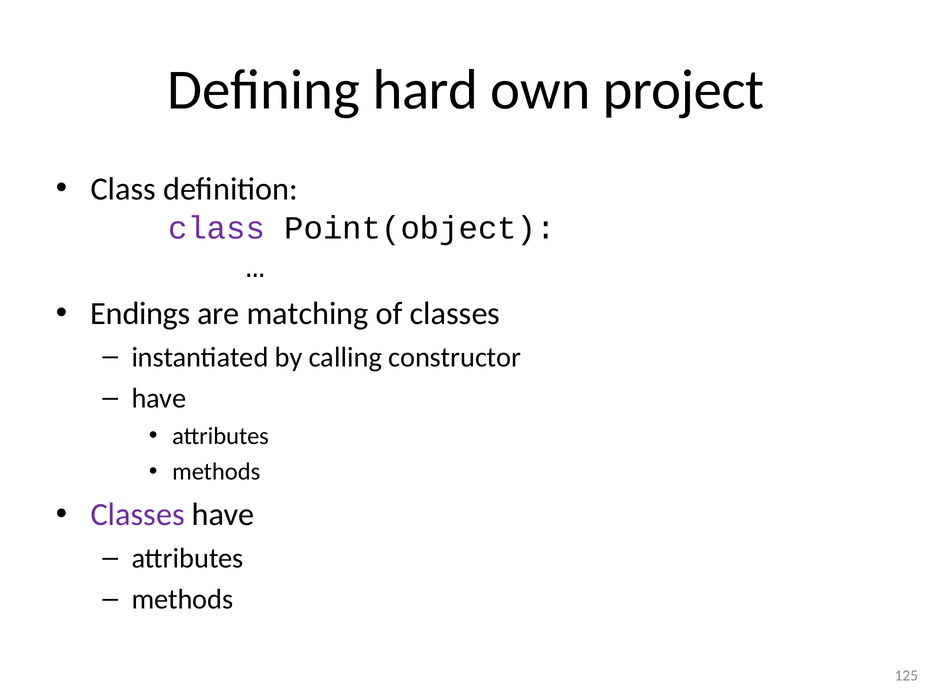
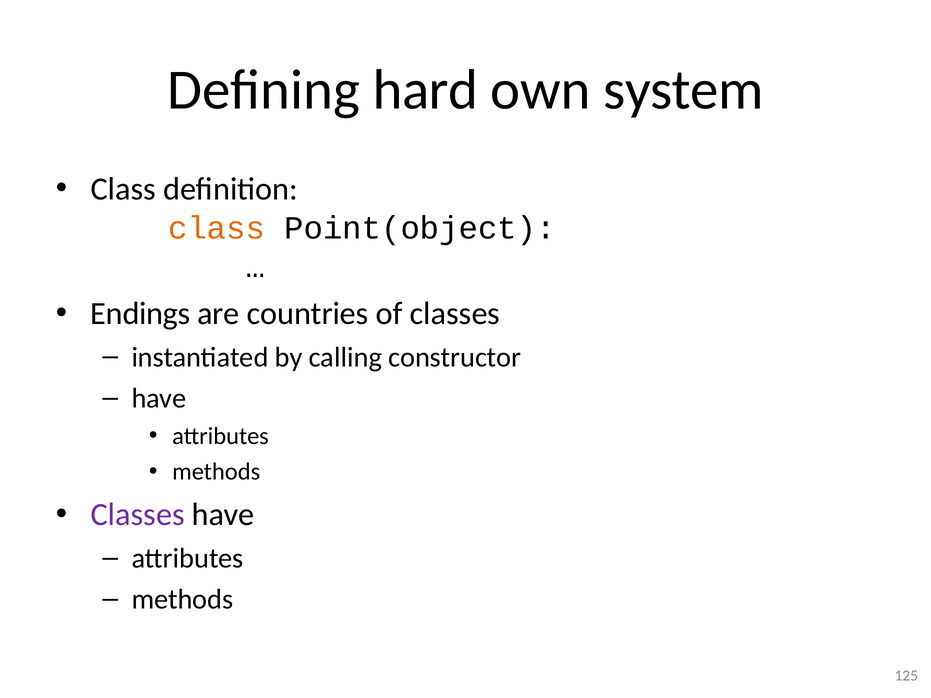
project: project -> system (683, 90)
class colour: purple -> orange (217, 228)
matching: matching -> countries (308, 314)
